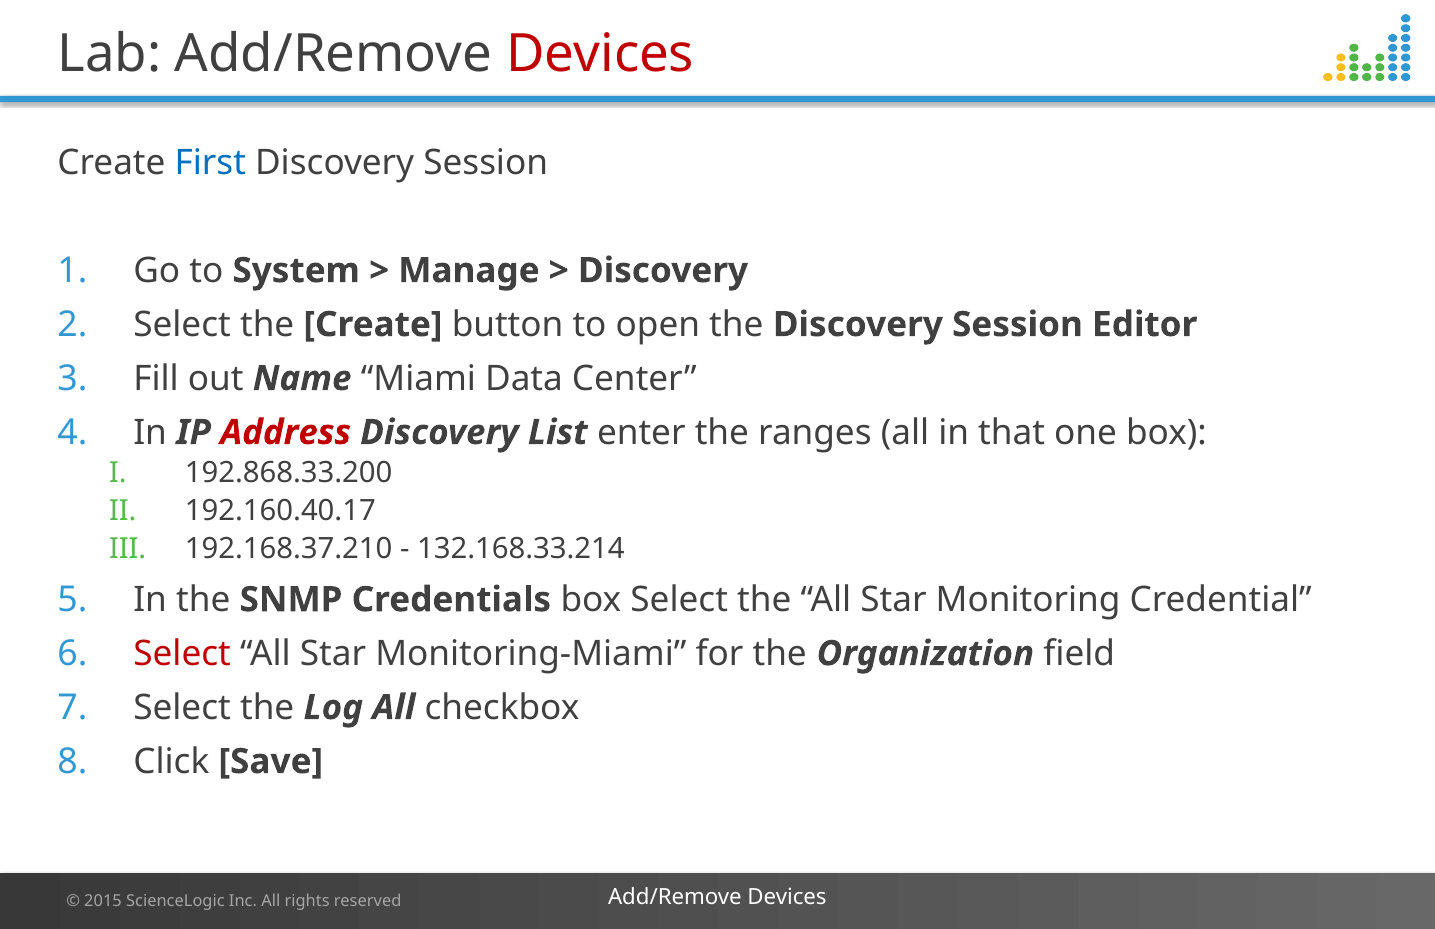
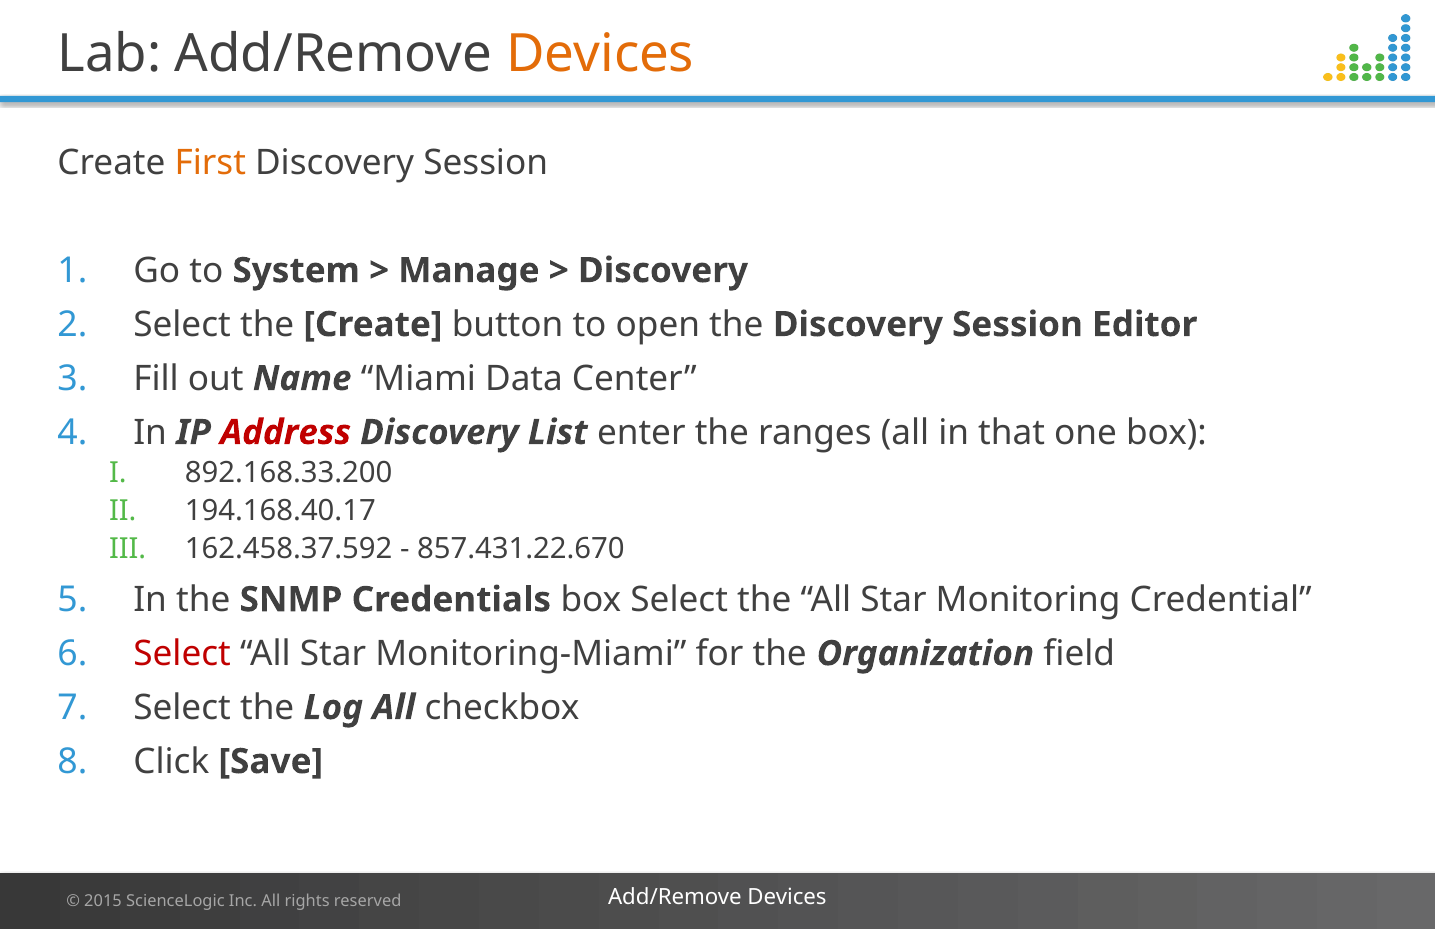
Devices colour: red -> orange (600, 54)
First colour: blue -> orange (210, 163)
192.868.33.200: 192.868.33.200 -> 892.168.33.200 (289, 473)
192.160.40.17: 192.160.40.17 -> 194.168.40.17 (280, 510)
192.168.37.210: 192.168.37.210 -> 162.458.37.592 (289, 548)
132.168.33.214: 132.168.33.214 -> 857.431.22.670 (521, 548)
